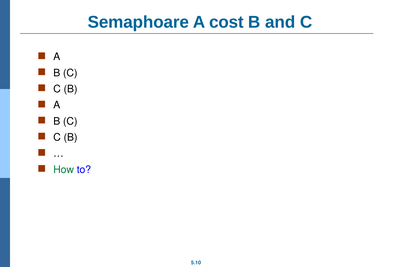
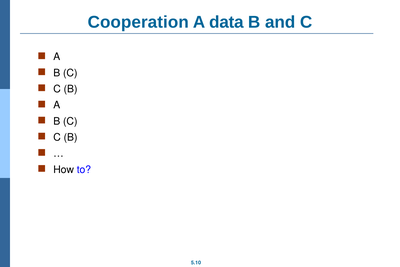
Semaphoare: Semaphoare -> Cooperation (138, 22)
cost: cost -> data (226, 22)
How colour: green -> black (64, 169)
